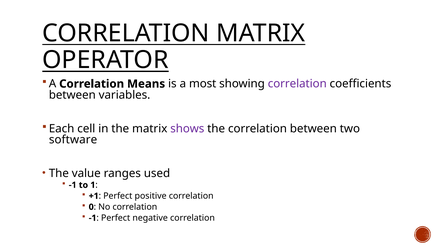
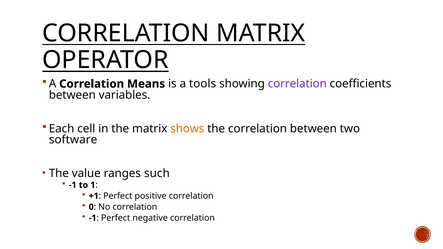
most: most -> tools (203, 84)
shows colour: purple -> orange (187, 129)
used: used -> such (157, 174)
